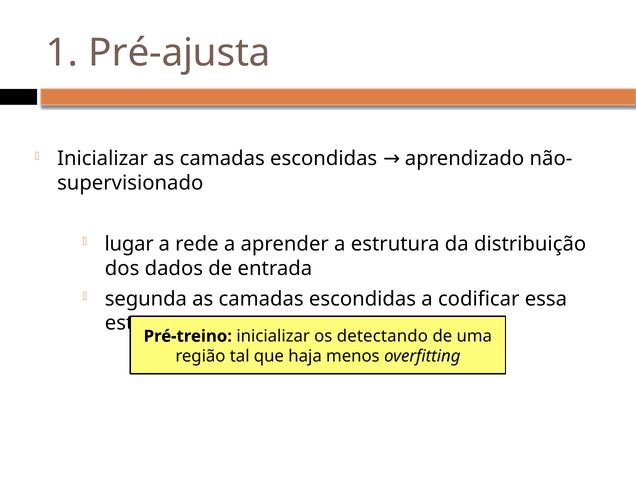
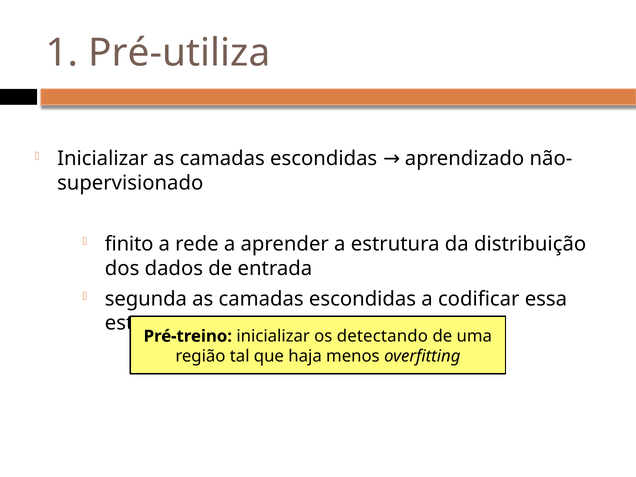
Pré-ajusta: Pré-ajusta -> Pré-utiliza (179, 53)
lugar: lugar -> finito (129, 244)
